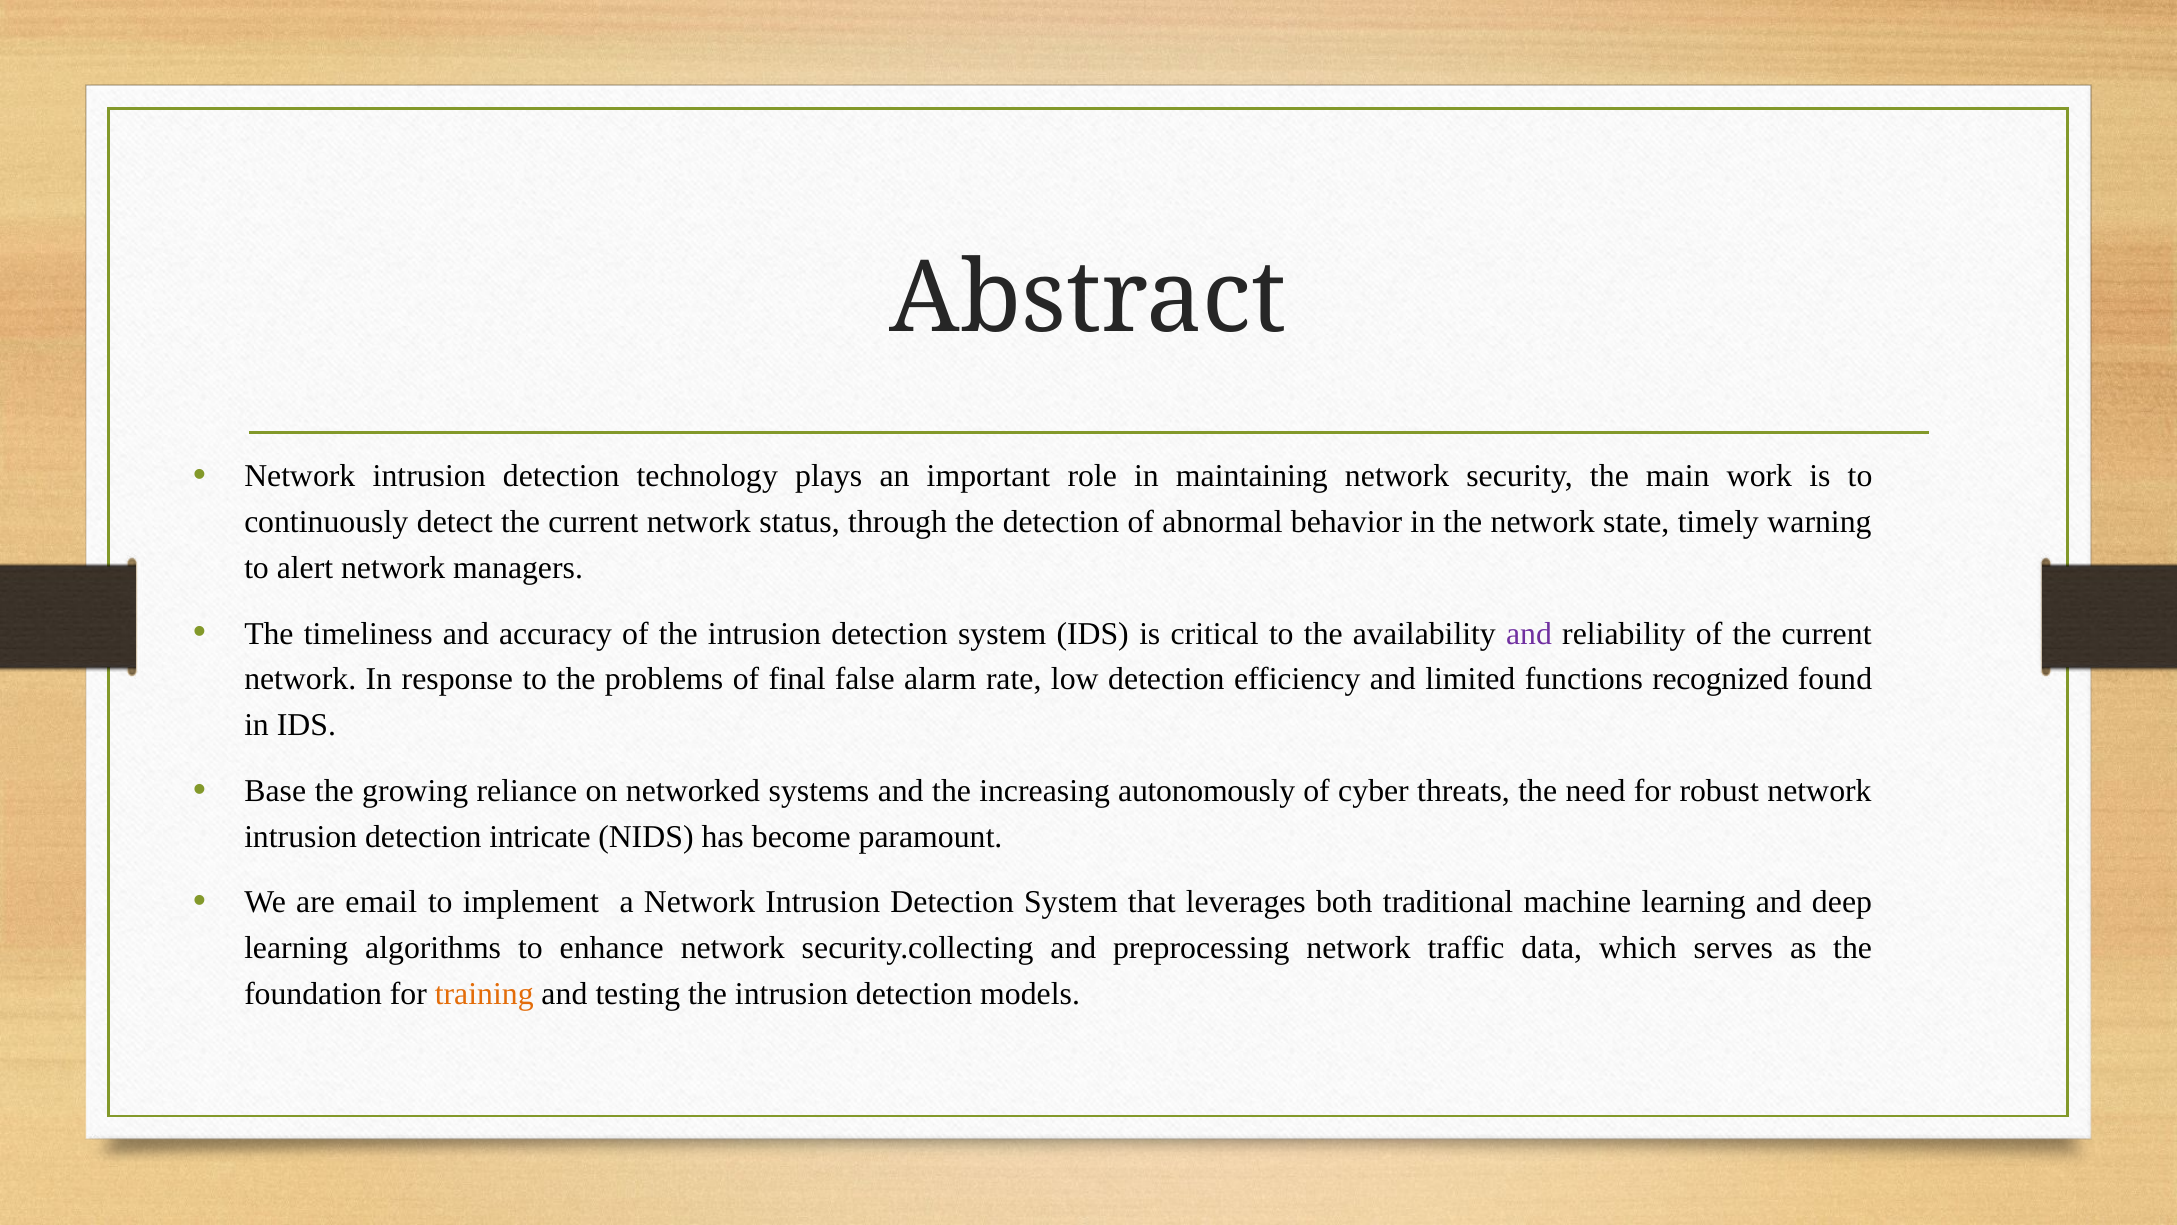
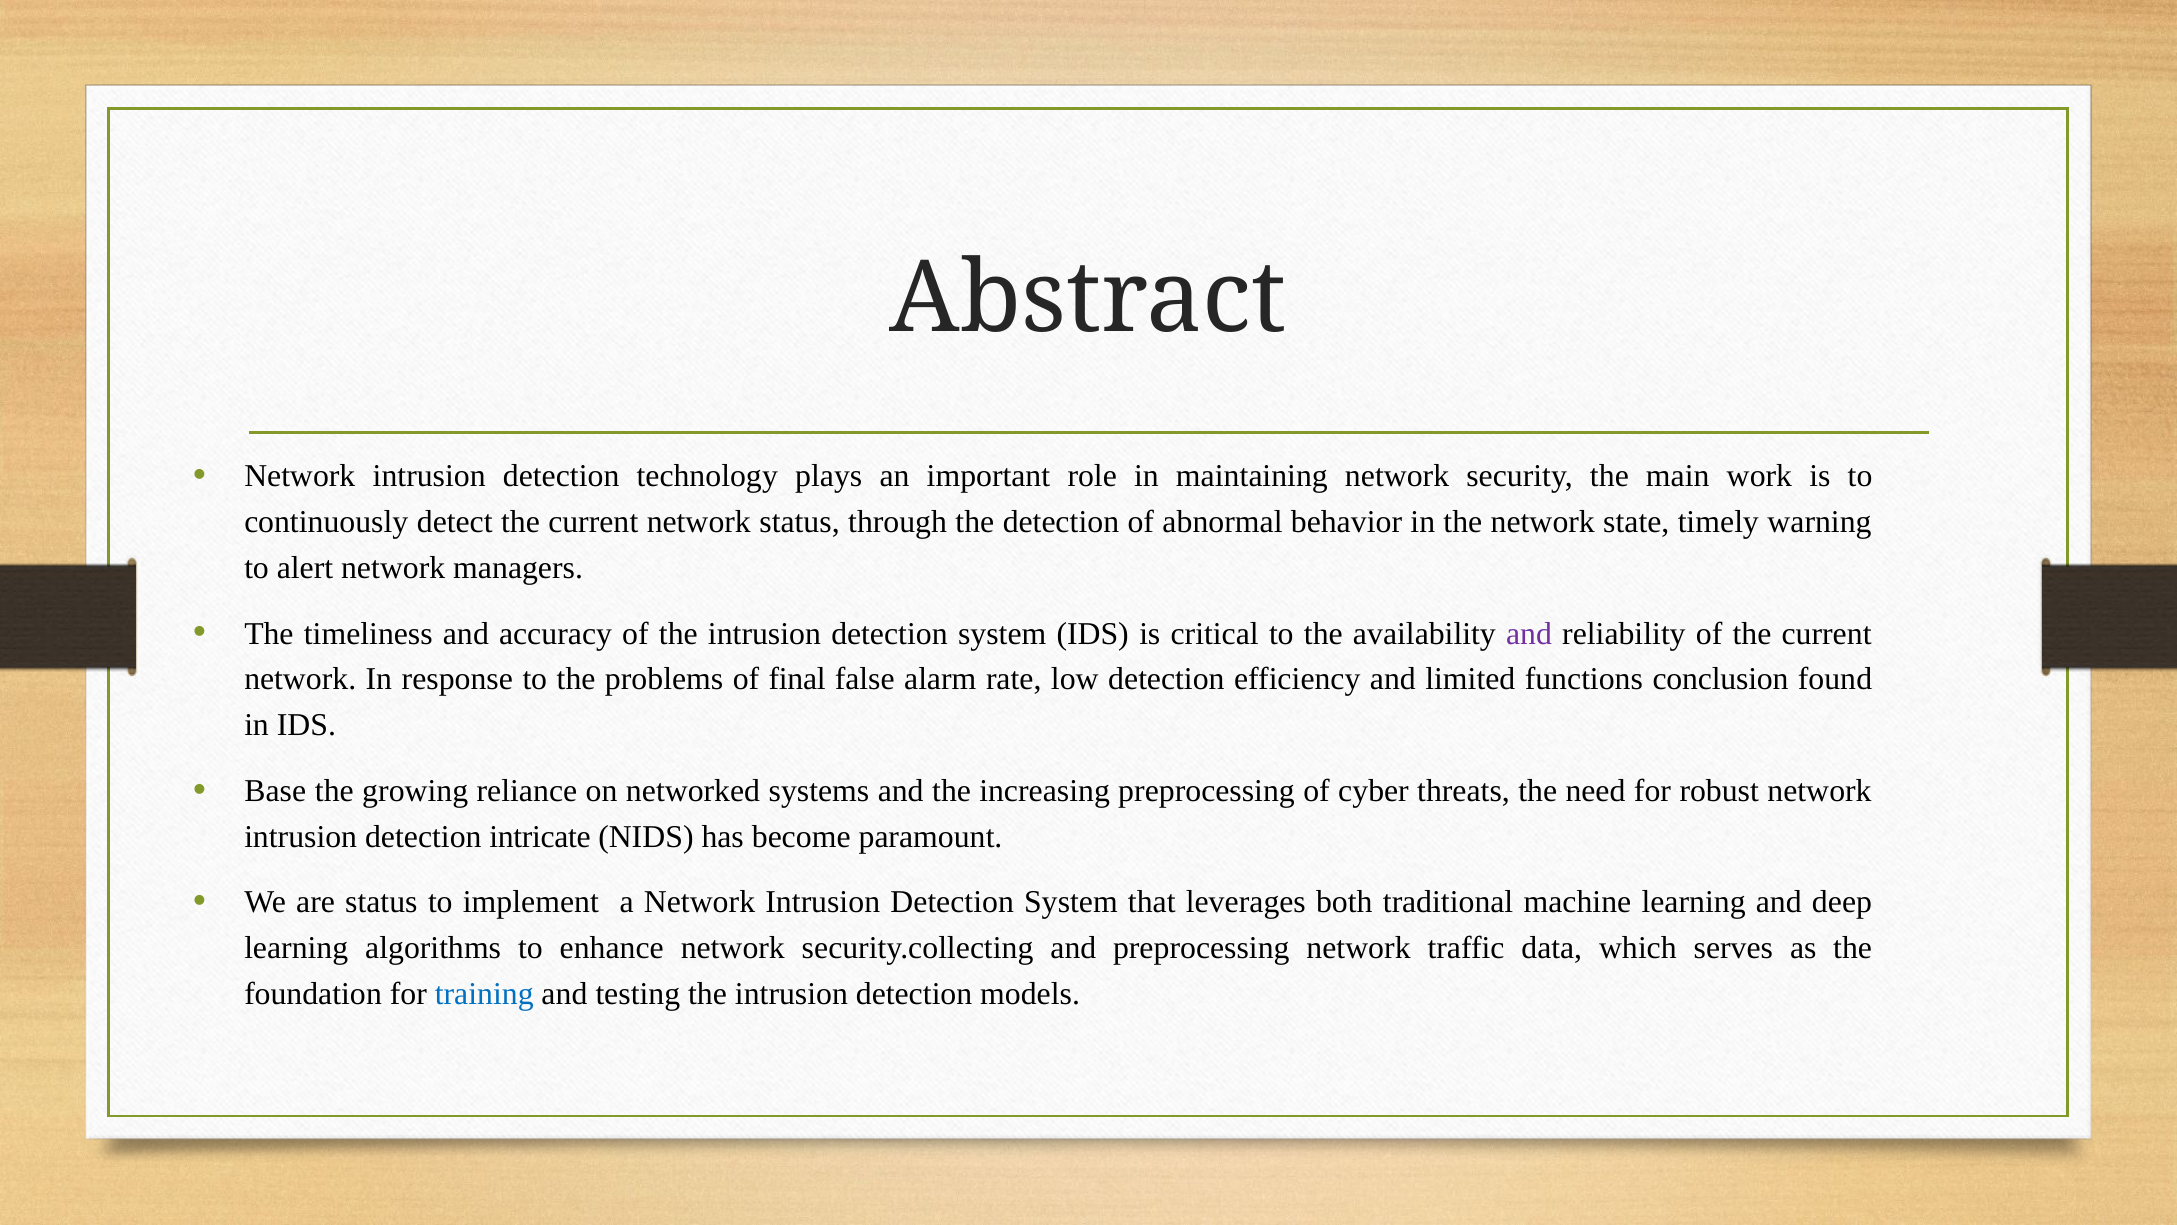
recognized: recognized -> conclusion (1721, 679)
increasing autonomously: autonomously -> preprocessing (1207, 791)
are email: email -> status (381, 902)
training colour: orange -> blue (484, 994)
